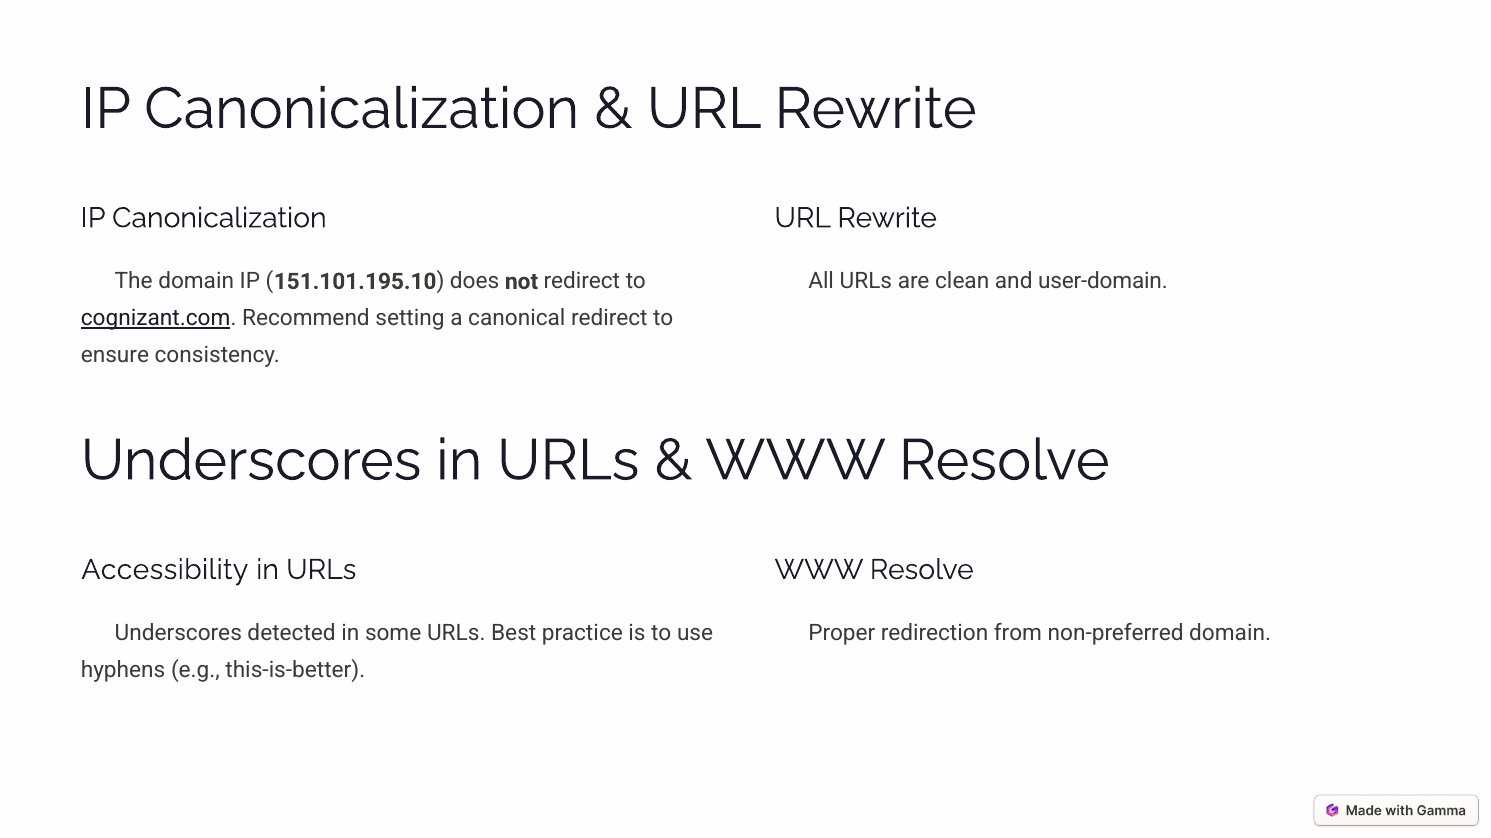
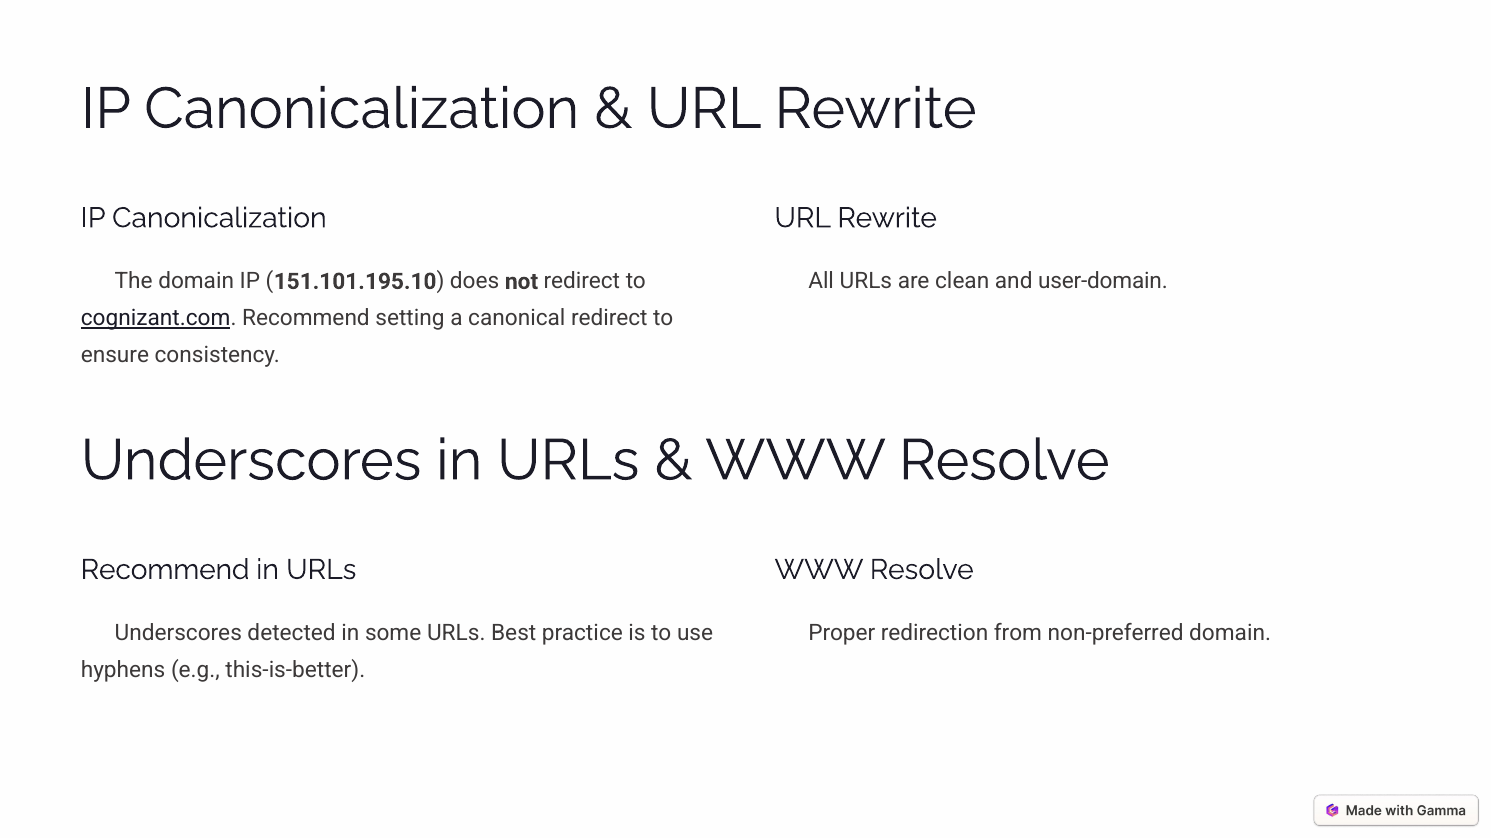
Accessibility: Accessibility -> Recommend (165, 570)
